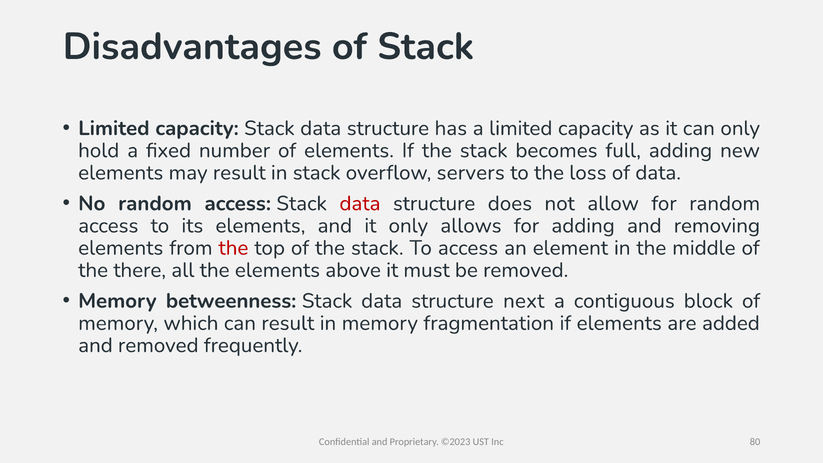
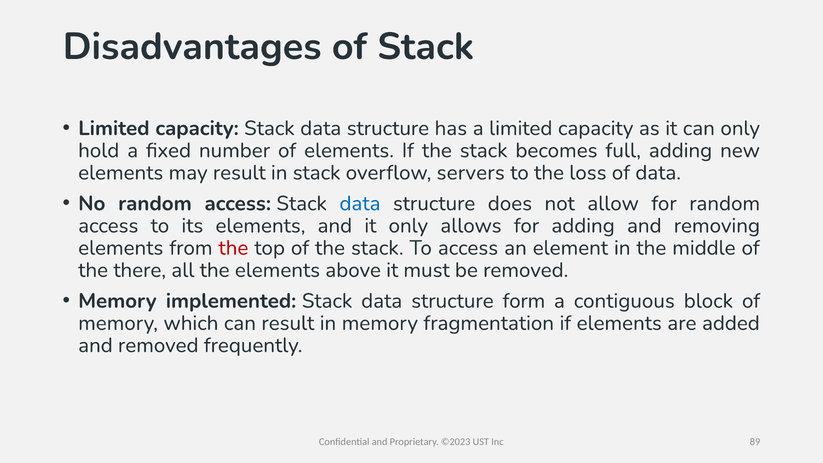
data colour: red -> blue (360, 203)
betweenness: betweenness -> implemented (231, 301)
next: next -> form (524, 301)
80: 80 -> 89 (755, 442)
